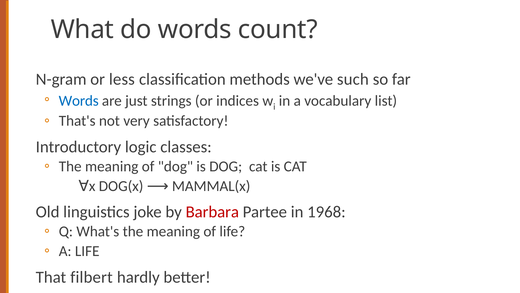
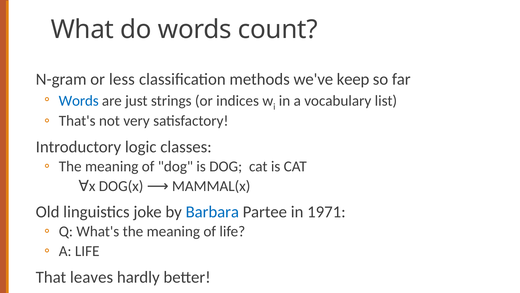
such: such -> keep (353, 79)
Barbara colour: red -> blue (212, 212)
1968: 1968 -> 1971 (326, 212)
filbert: filbert -> leaves (92, 277)
